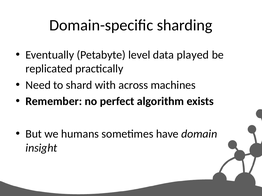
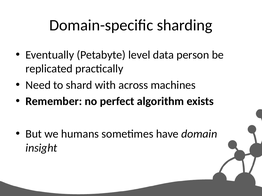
played: played -> person (193, 55)
